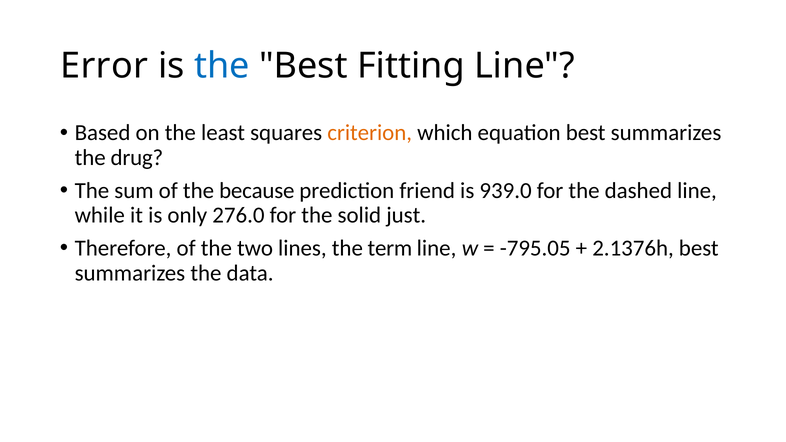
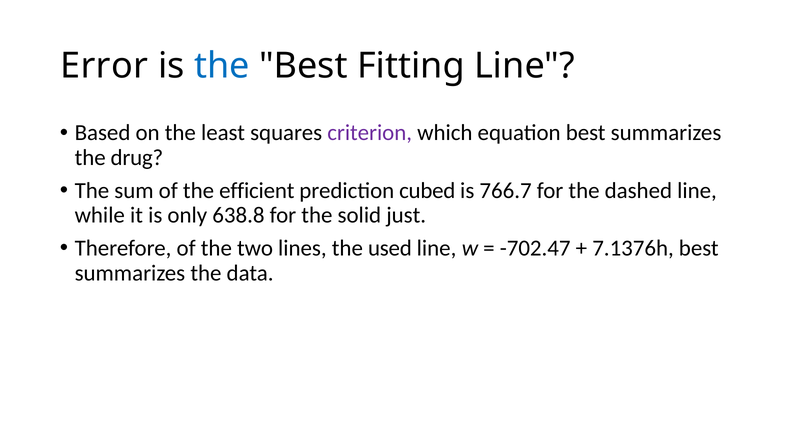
criterion colour: orange -> purple (370, 133)
because: because -> efficient (257, 191)
friend: friend -> cubed (427, 191)
939.0: 939.0 -> 766.7 (506, 191)
276.0: 276.0 -> 638.8 (238, 215)
term: term -> used (390, 248)
-795.05: -795.05 -> -702.47 (535, 248)
2.1376h: 2.1376h -> 7.1376h (633, 248)
